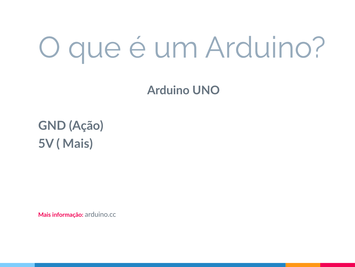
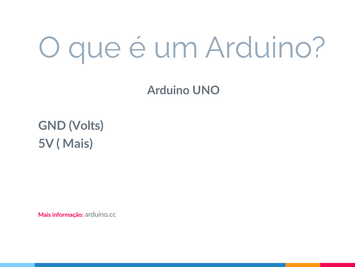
Ação: Ação -> Volts (86, 126)
